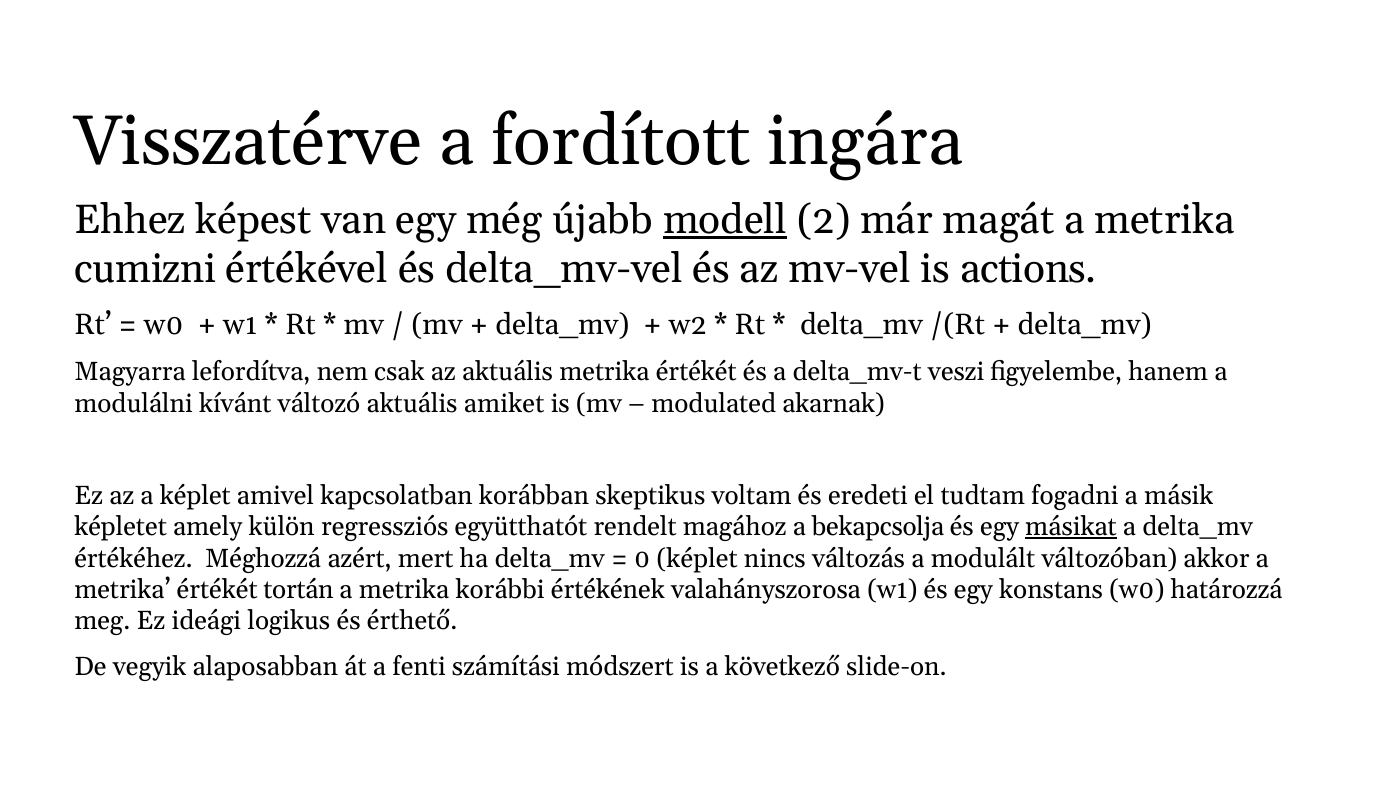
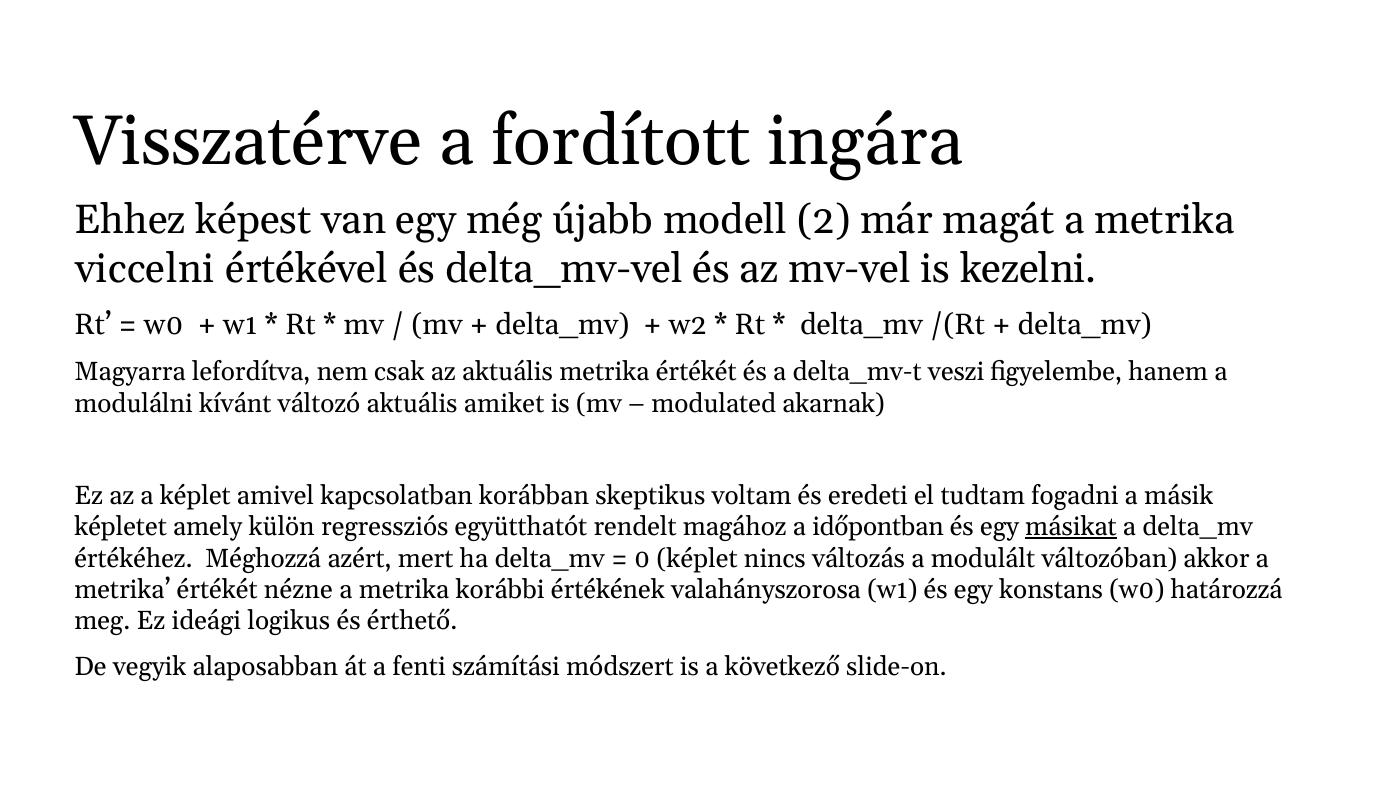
modell underline: present -> none (725, 220)
cumizni: cumizni -> viccelni (145, 269)
actions: actions -> kezelni (1028, 269)
bekapcsolja: bekapcsolja -> időpontban (878, 527)
tortán: tortán -> nézne (298, 590)
